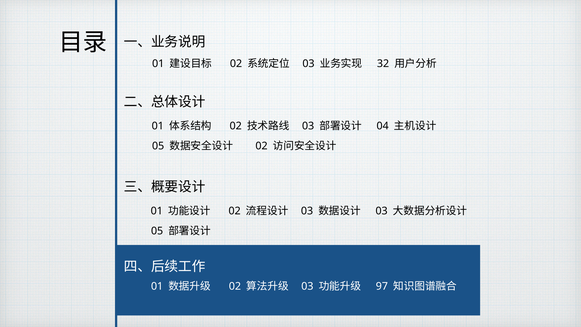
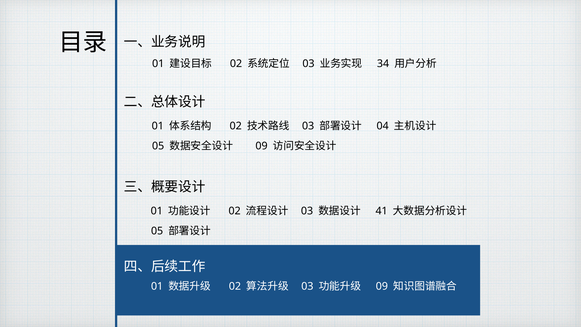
32: 32 -> 34 (383, 64)
02: 02 -> 09 (262, 146)
03: 03 -> 41 (382, 211)
97: 97 -> 09 (382, 286)
